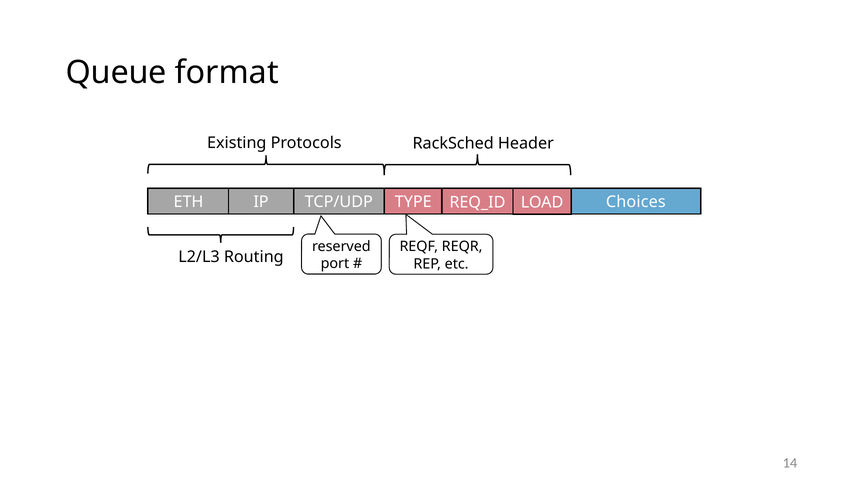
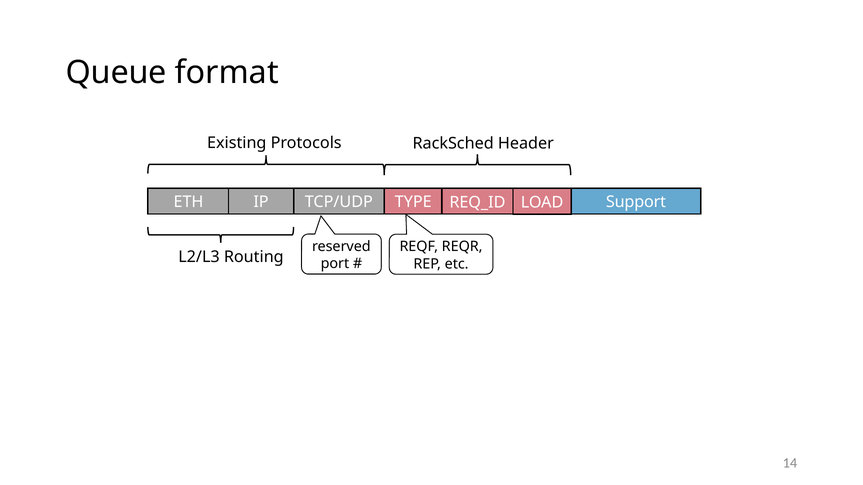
Choices: Choices -> Support (636, 202)
